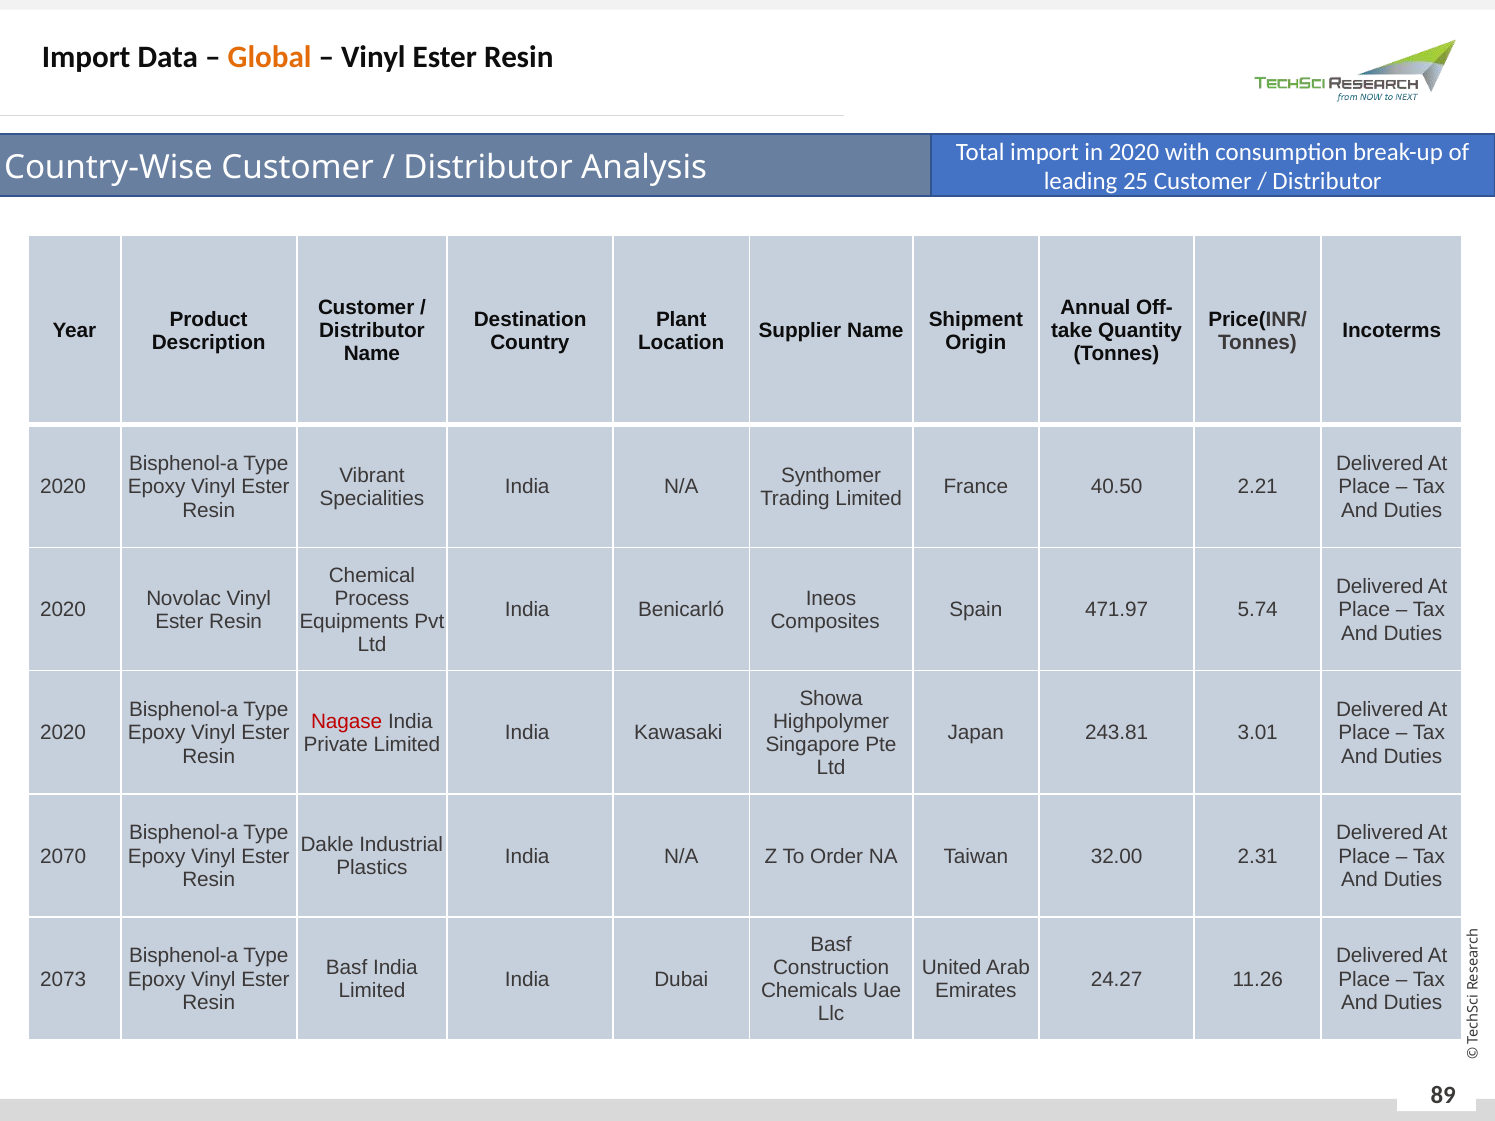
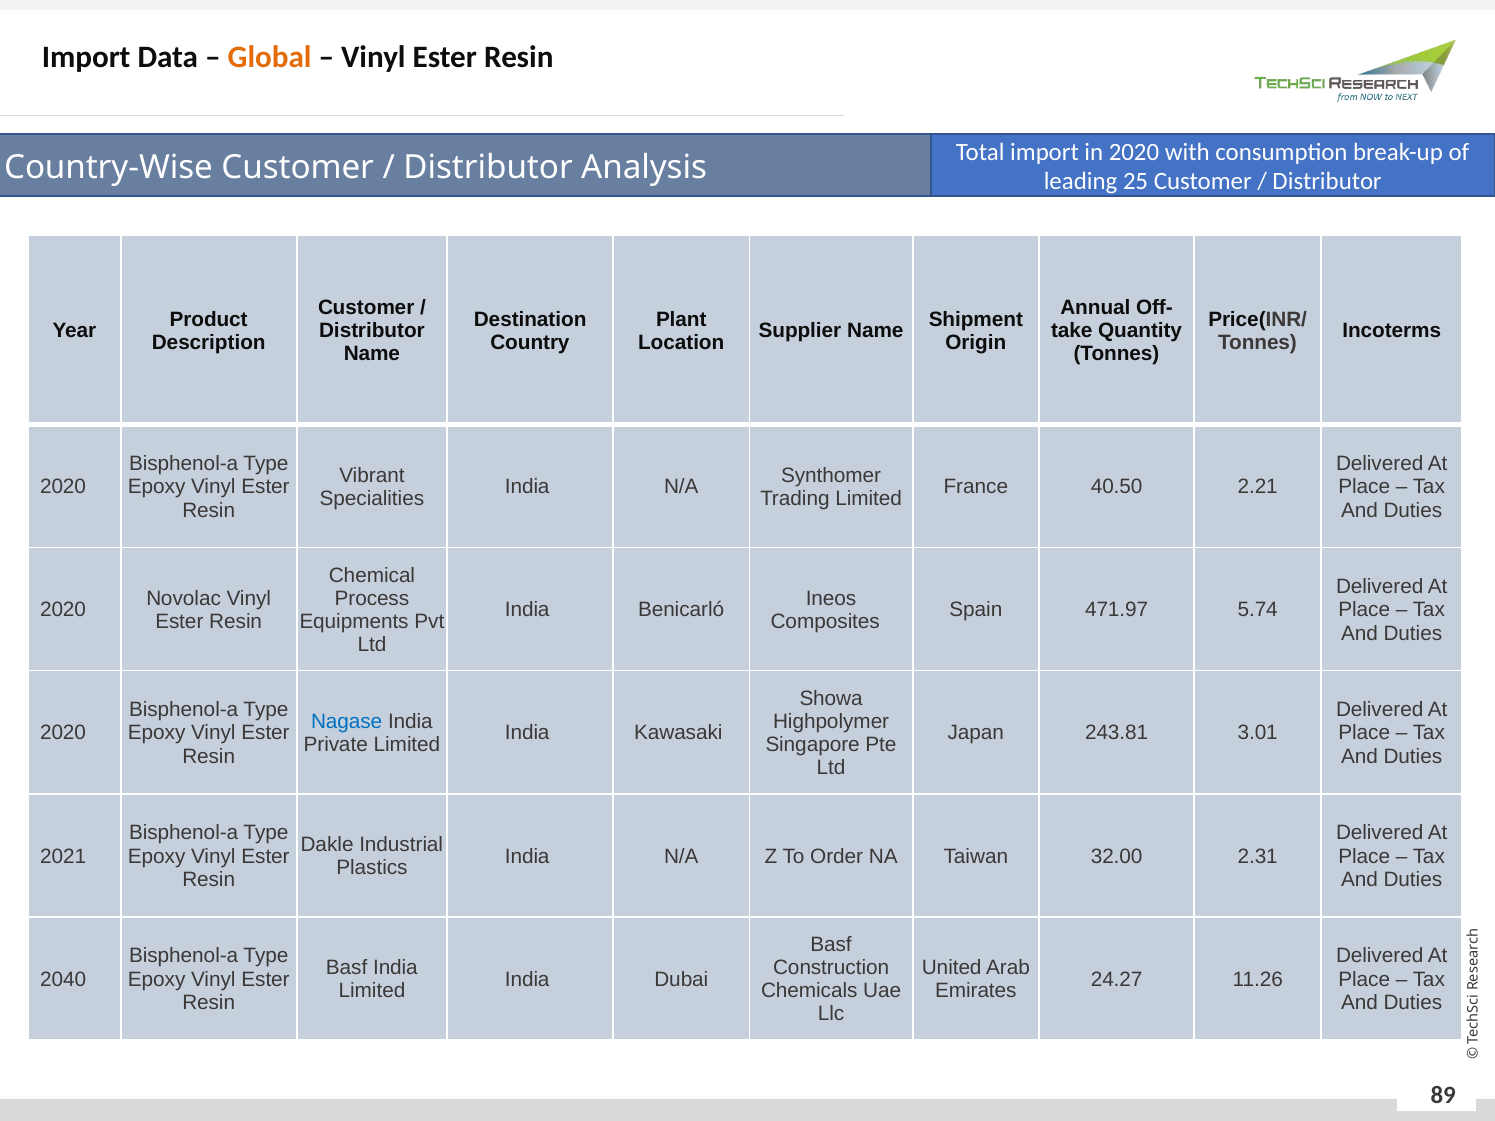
Nagase colour: red -> blue (347, 722)
2070: 2070 -> 2021 (63, 856)
2073: 2073 -> 2040 (63, 979)
